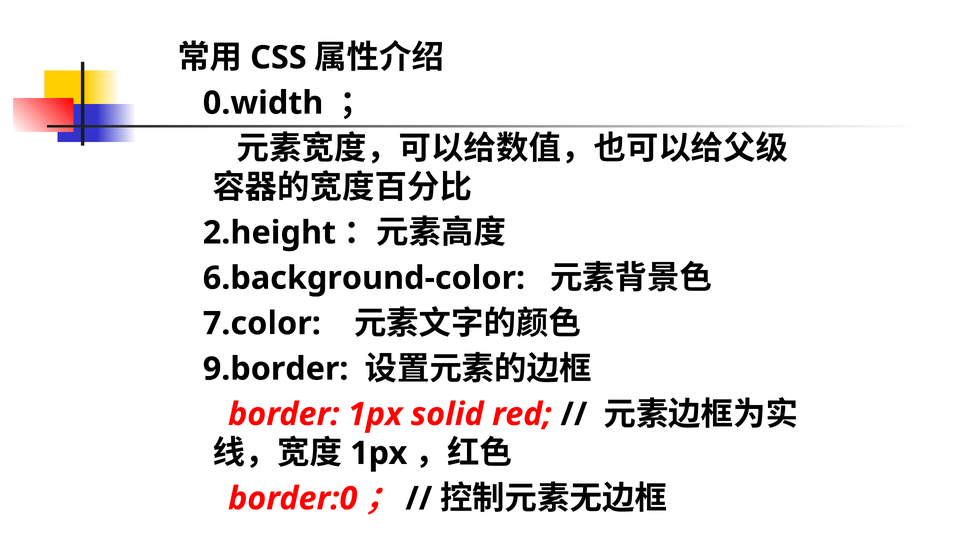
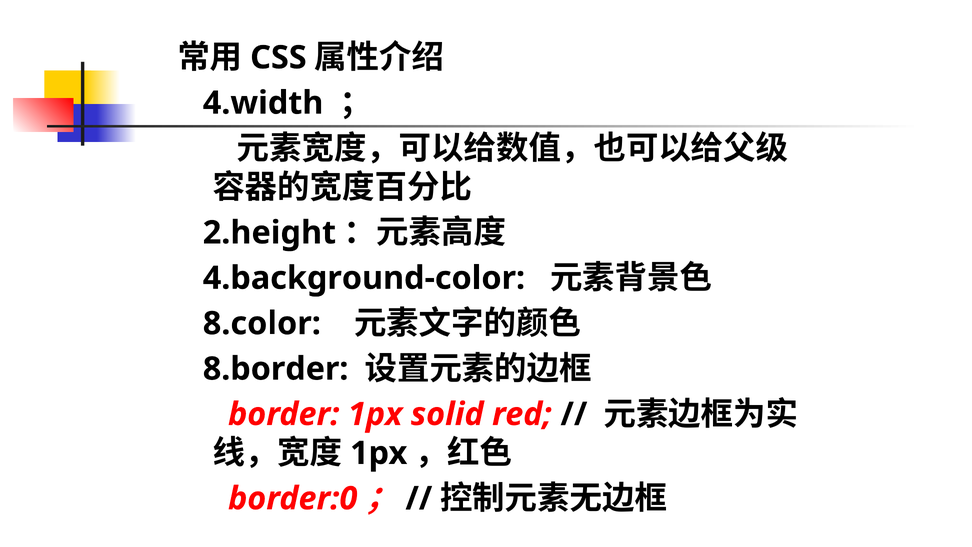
0.width: 0.width -> 4.width (263, 103)
6.background-color: 6.background-color -> 4.background-color (364, 278)
7.color: 7.color -> 8.color (262, 323)
9.border: 9.border -> 8.border (276, 369)
